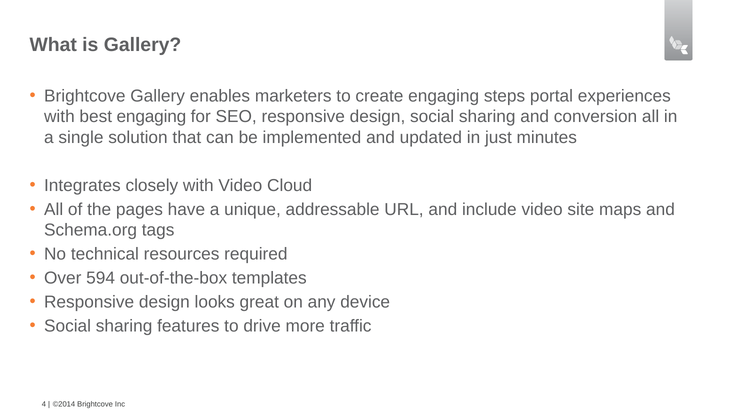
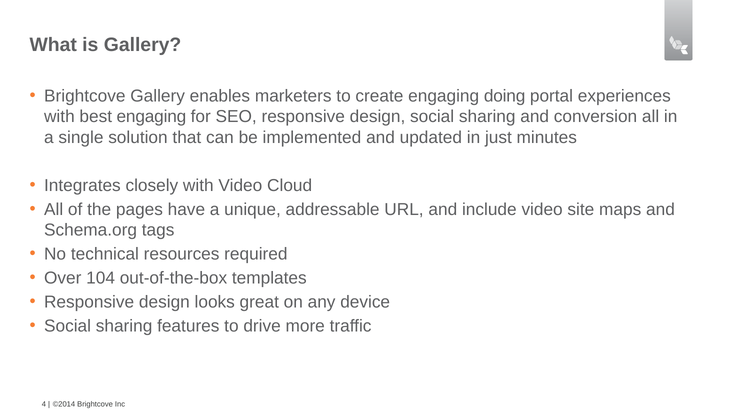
steps: steps -> doing (505, 96)
594: 594 -> 104 (101, 278)
